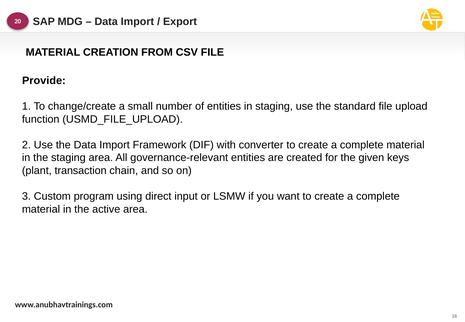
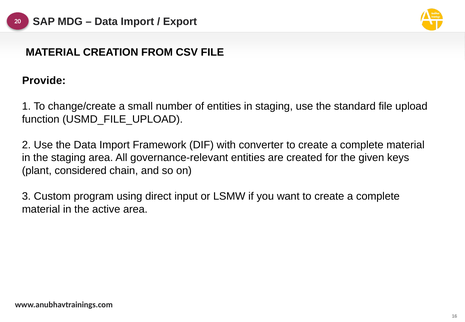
transaction: transaction -> considered (81, 171)
